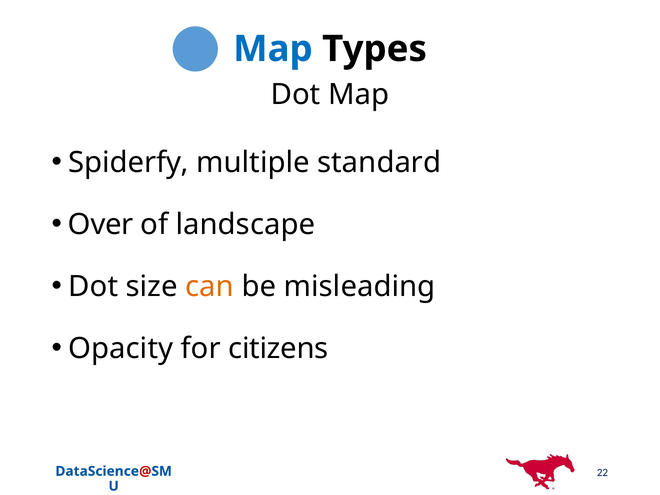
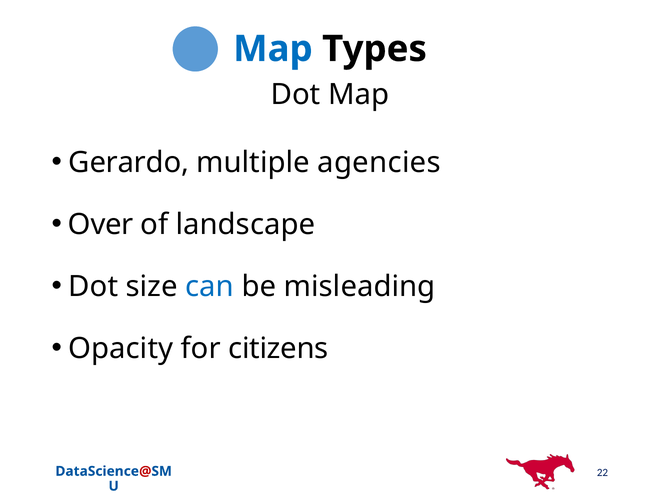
Spiderfy: Spiderfy -> Gerardo (129, 162)
standard: standard -> agencies (379, 162)
can colour: orange -> blue (210, 286)
